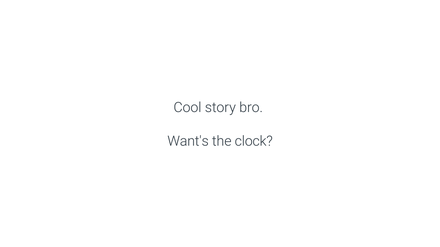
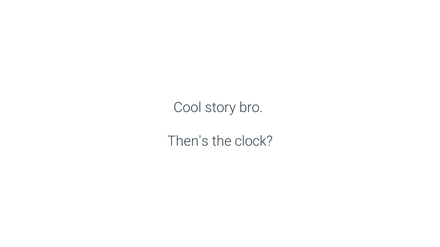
Want's: Want's -> Then's (188, 142)
